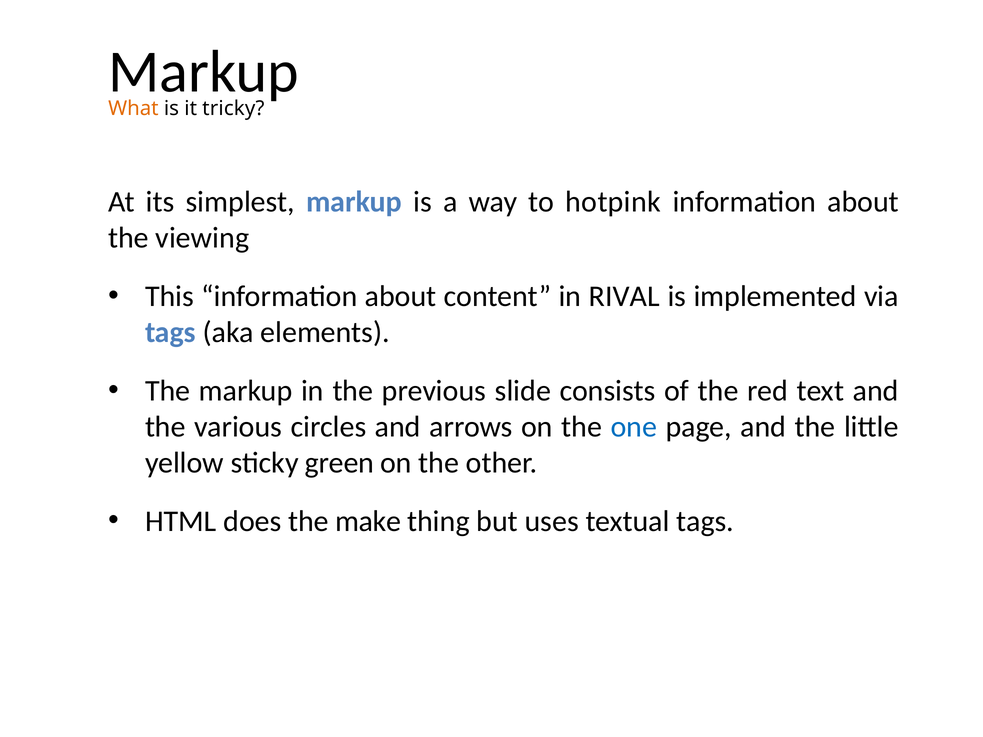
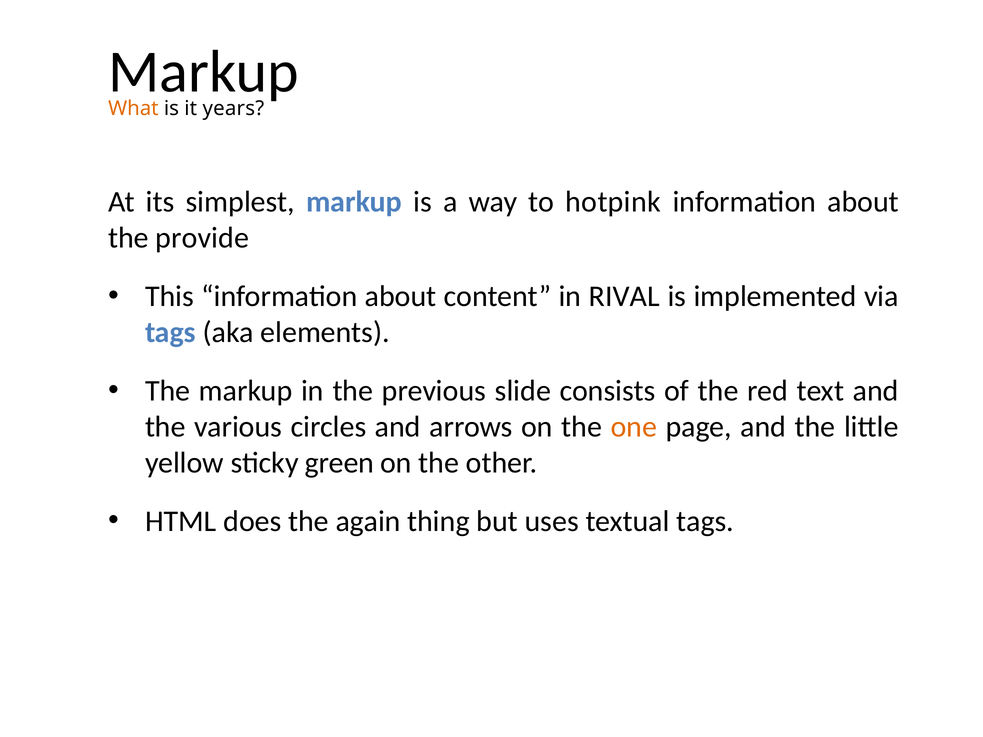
tricky: tricky -> years (233, 109)
viewing: viewing -> provide (202, 238)
one colour: blue -> orange (634, 427)
make: make -> again (368, 521)
